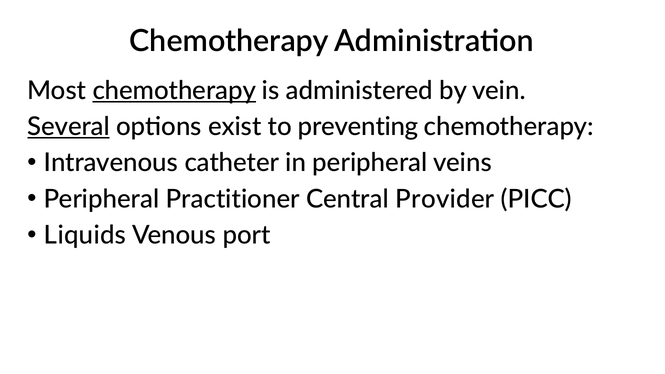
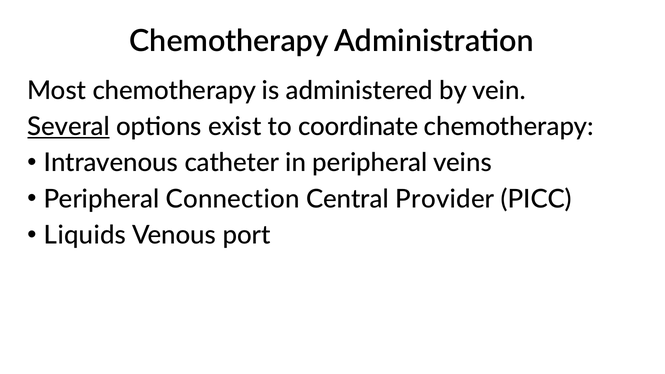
chemotherapy underline: present -> none (174, 91)
preventing: preventing -> coordinate (358, 127)
Practitioner: Practitioner -> Connection (233, 199)
